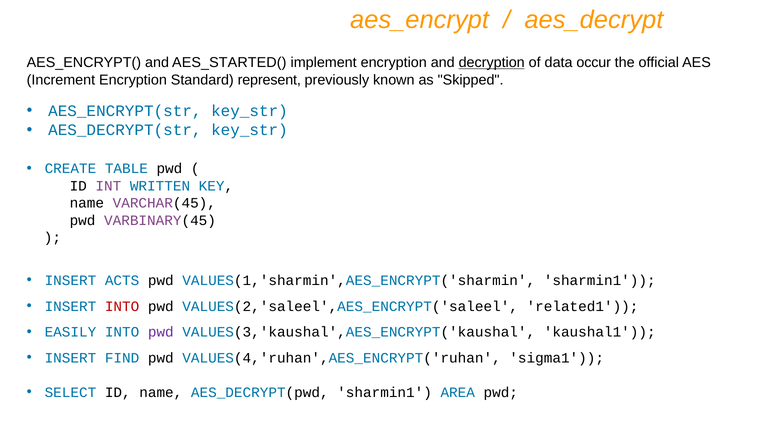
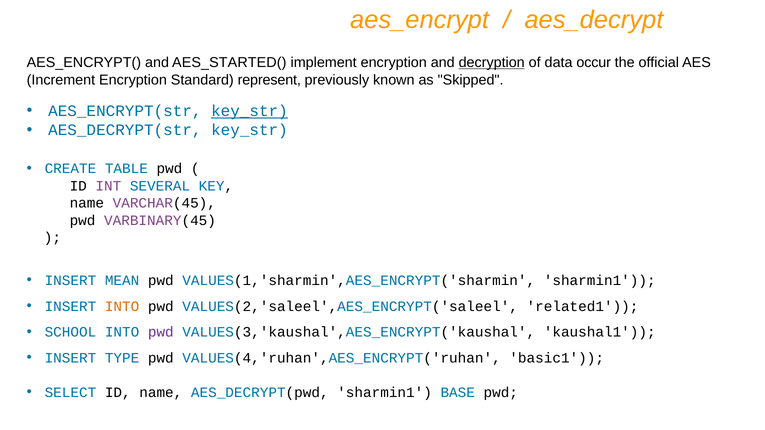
key_str underline: none -> present (249, 111)
WRITTEN: WRITTEN -> SEVERAL (160, 186)
ACTS: ACTS -> MEAN (122, 281)
INTO colour: red -> orange (122, 307)
EASILY: EASILY -> SCHOOL (70, 332)
FIND: FIND -> TYPE (122, 358)
sigma1: sigma1 -> basic1 (557, 358)
AREA: AREA -> BASE (458, 393)
